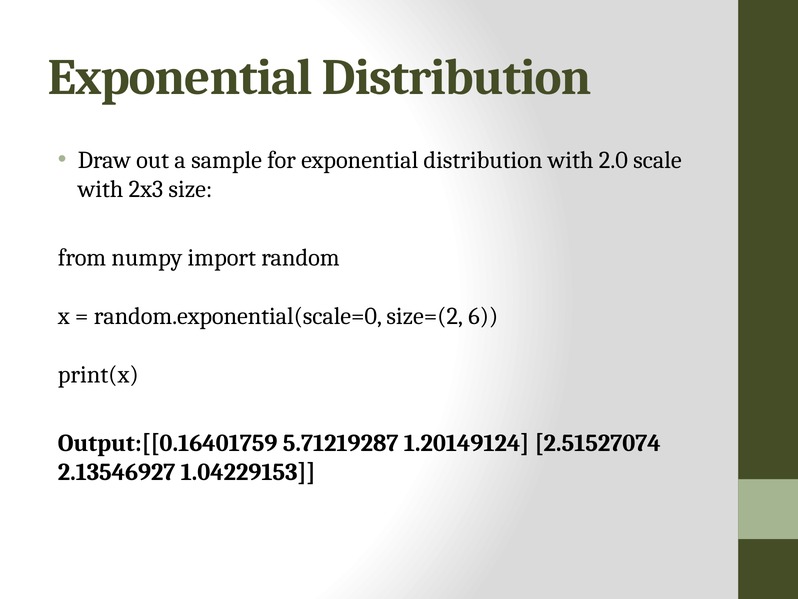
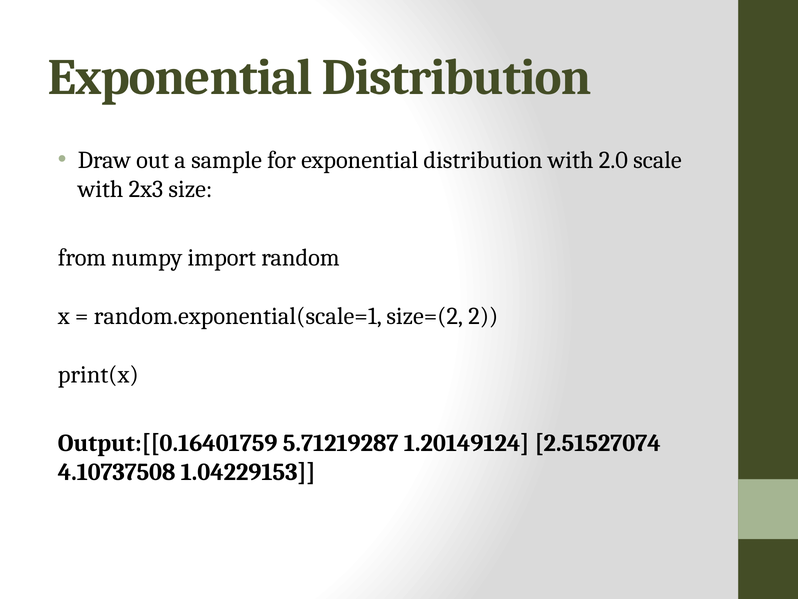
random.exponential(scale=0: random.exponential(scale=0 -> random.exponential(scale=1 (238, 316)
6: 6 -> 2 (483, 316)
2.13546927: 2.13546927 -> 4.10737508 (117, 472)
